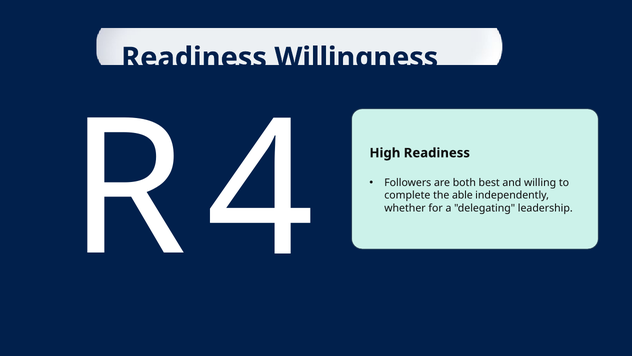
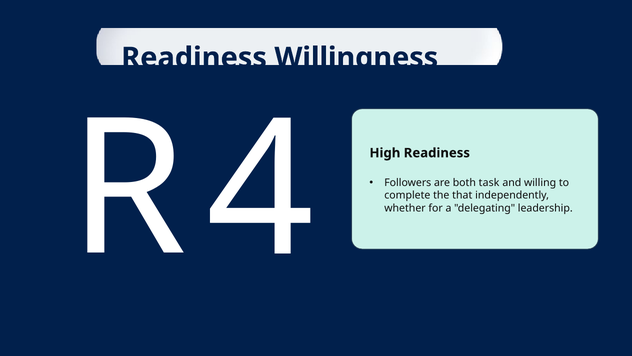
best: best -> task (489, 183)
able: able -> that (462, 195)
